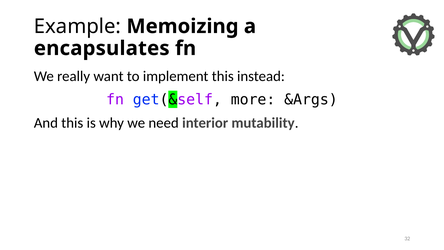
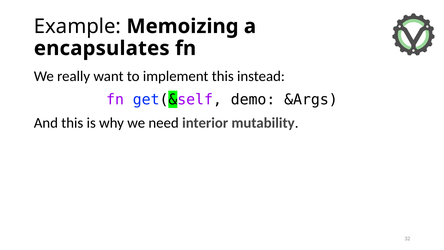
more: more -> demo (253, 99)
